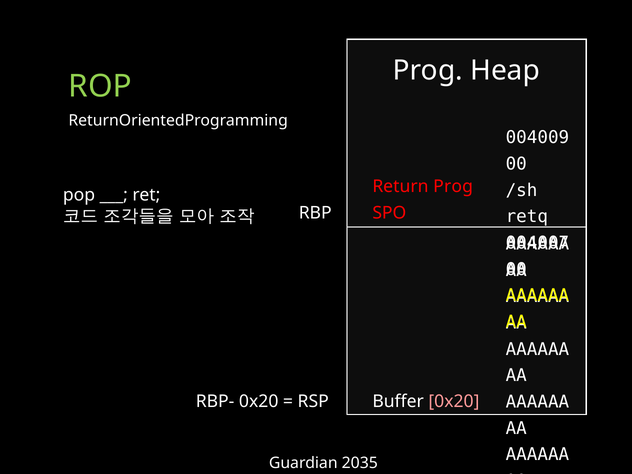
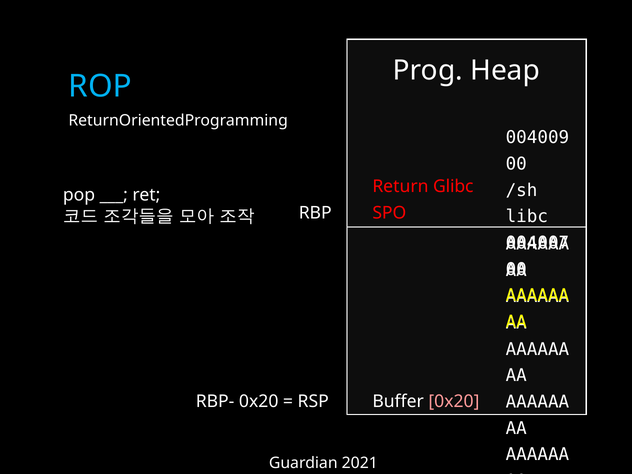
ROP colour: light green -> light blue (100, 86)
Return Prog: Prog -> Glibc (453, 187)
retq: retq -> libc (527, 217)
2035: 2035 -> 2021 (360, 463)
